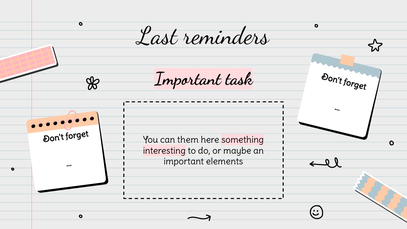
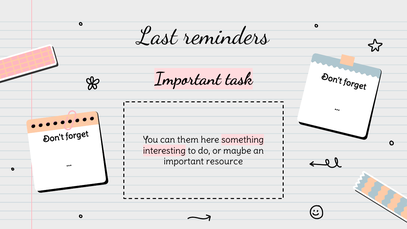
elements: elements -> resource (225, 162)
